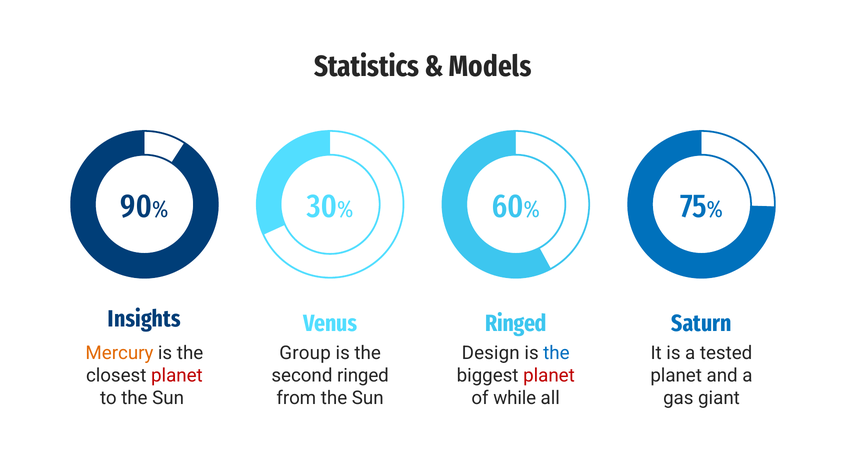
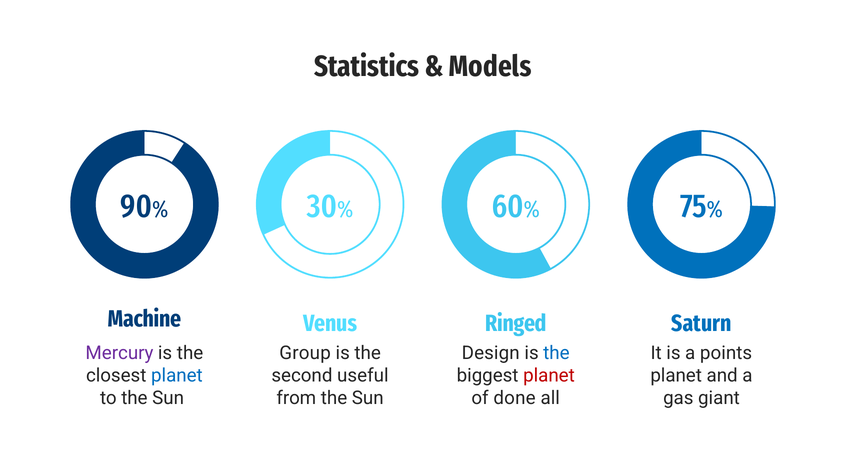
Insights: Insights -> Machine (145, 319)
Mercury colour: orange -> purple (119, 353)
tested: tested -> points (726, 353)
planet colour: red -> blue (177, 375)
second ringed: ringed -> useful (363, 375)
while: while -> done (515, 398)
